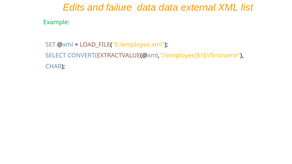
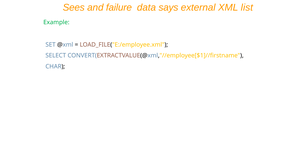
Edits: Edits -> Sees (74, 8)
data data: data -> says (168, 8)
